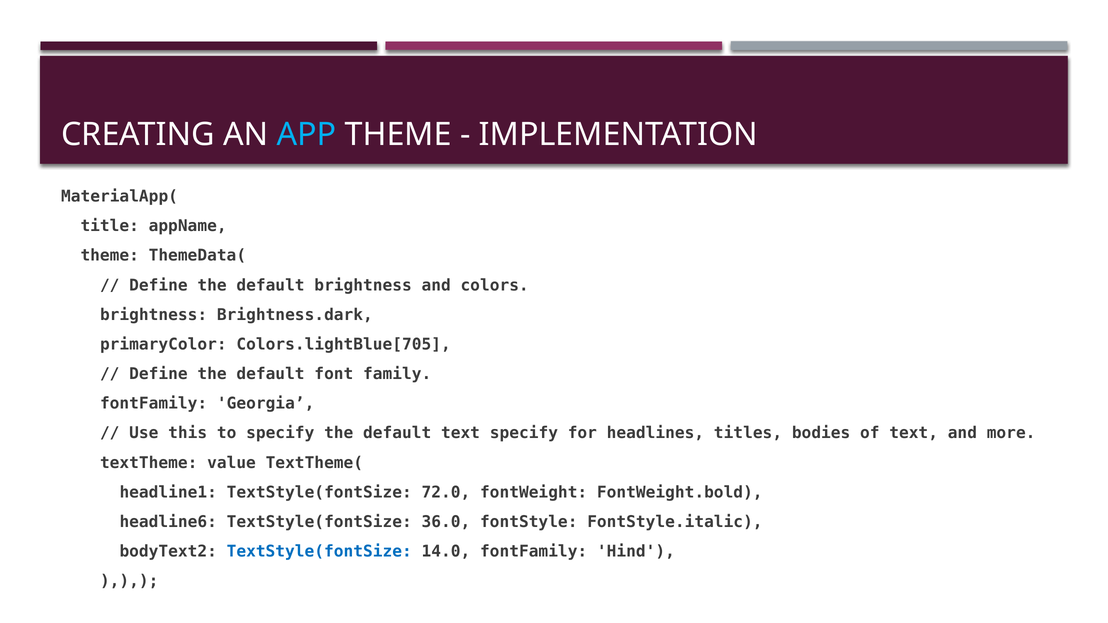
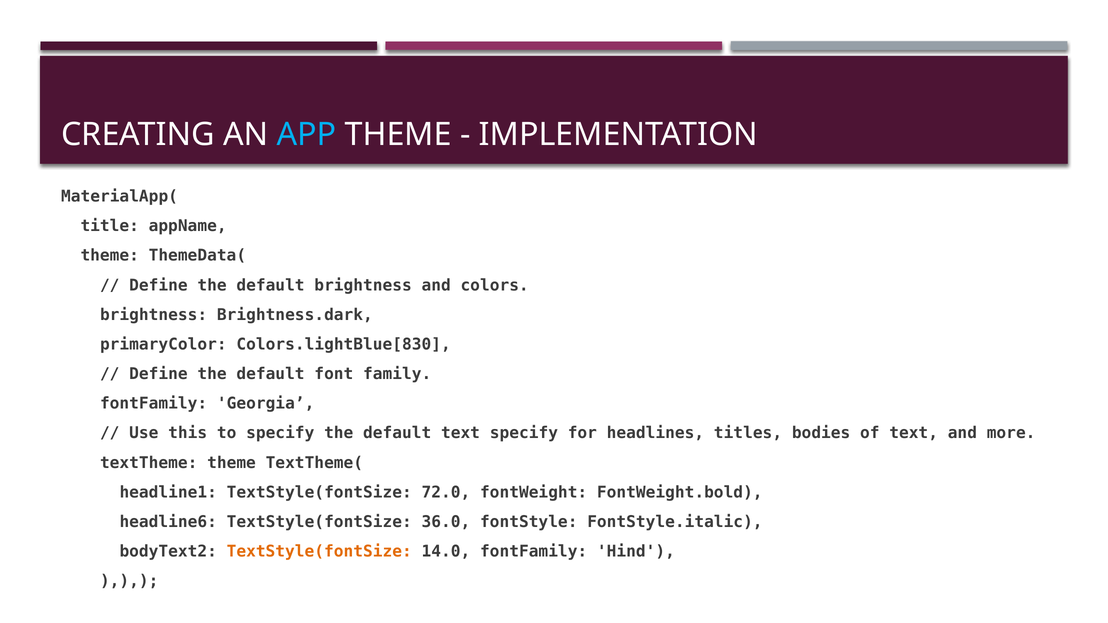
Colors.lightBlue[705: Colors.lightBlue[705 -> Colors.lightBlue[830 (344, 345)
textTheme value: value -> theme (231, 463)
TextStyle(fontSize colour: blue -> orange (319, 552)
